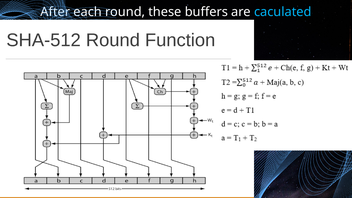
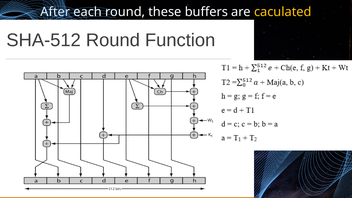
caculated colour: light blue -> yellow (283, 12)
